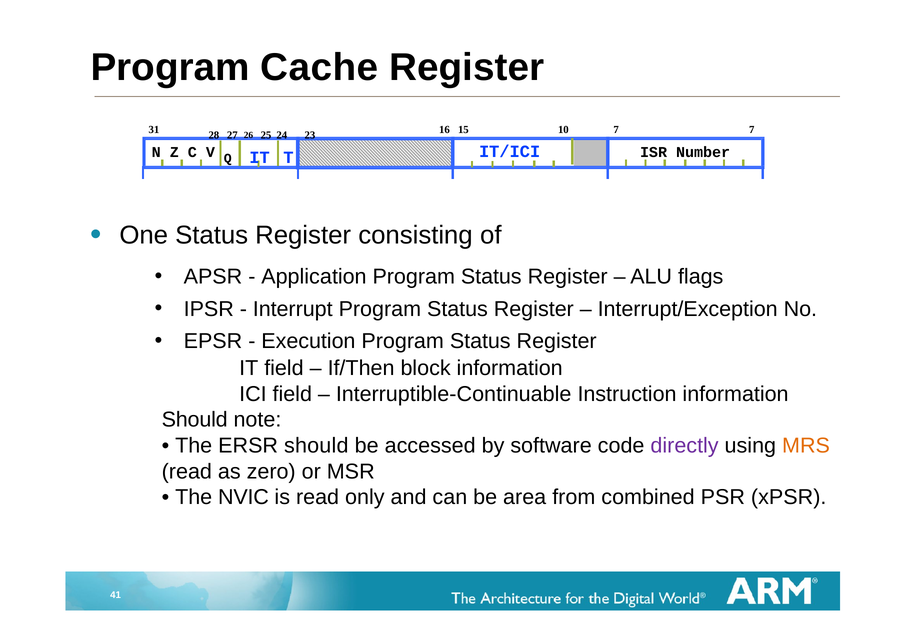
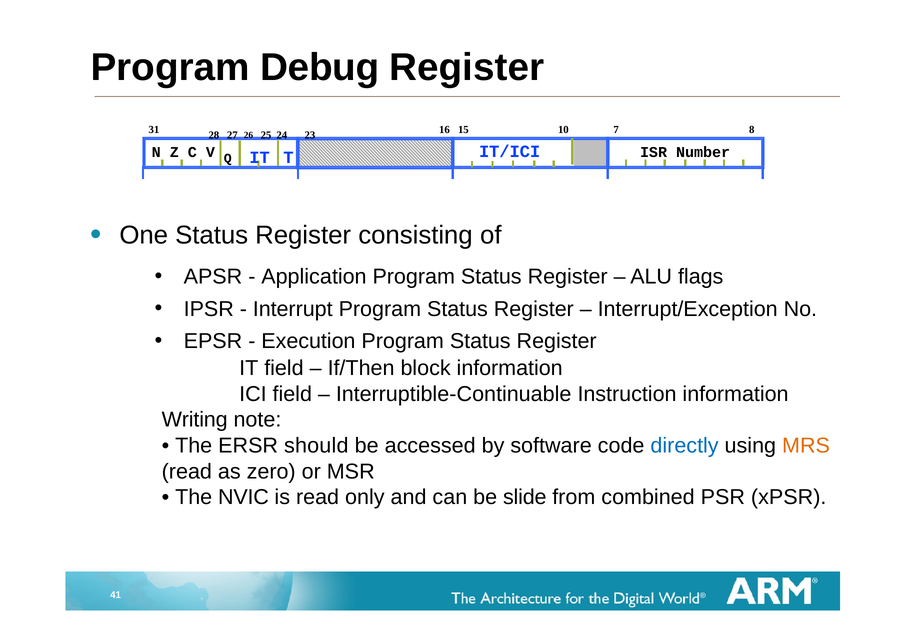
Cache: Cache -> Debug (320, 68)
15 7: 7 -> 8 (752, 130)
Should: Should -> Writing (195, 420)
directly colour: purple -> blue (685, 446)
area: area -> slide (525, 497)
